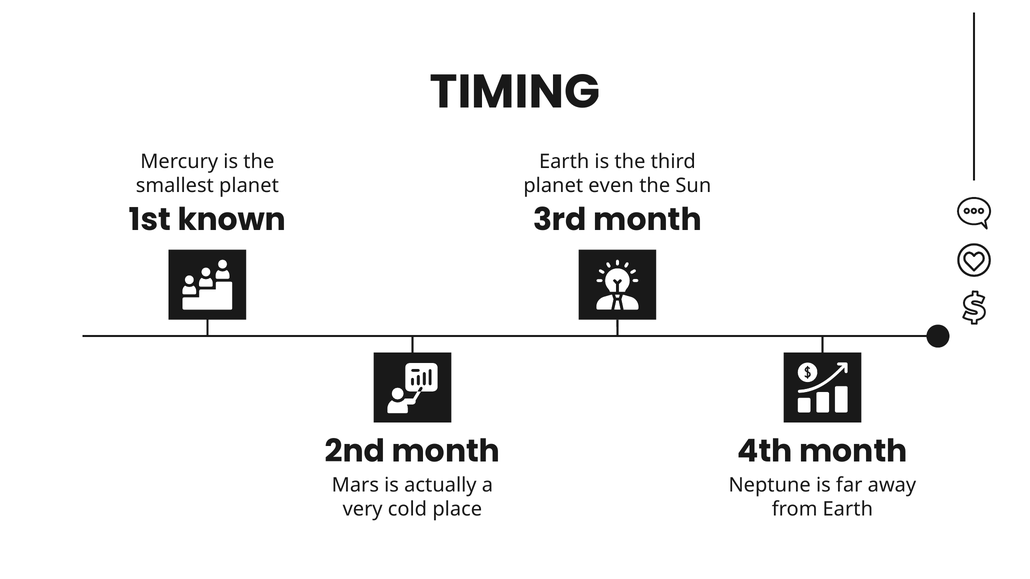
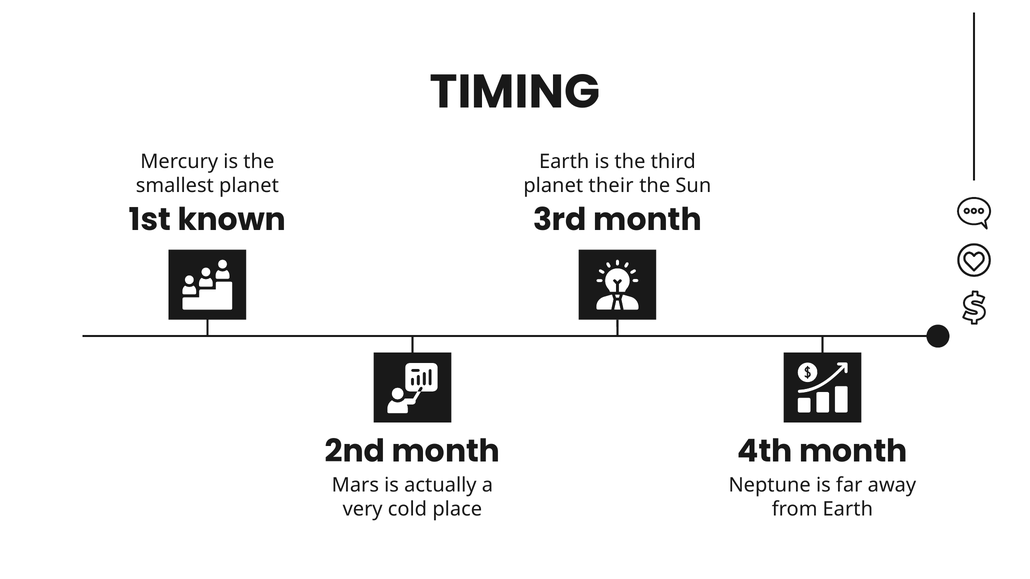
even: even -> their (611, 186)
